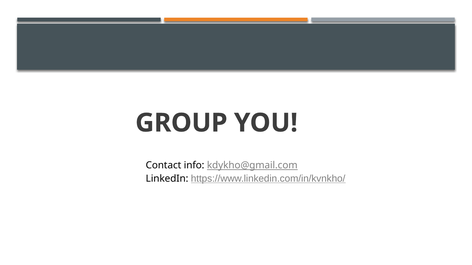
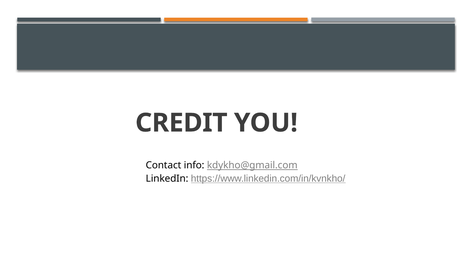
GROUP: GROUP -> CREDIT (181, 123)
